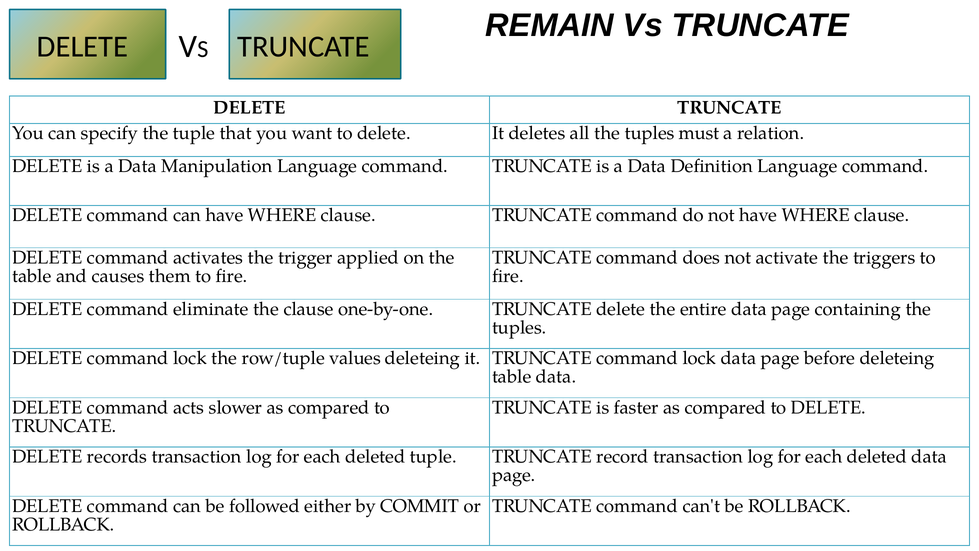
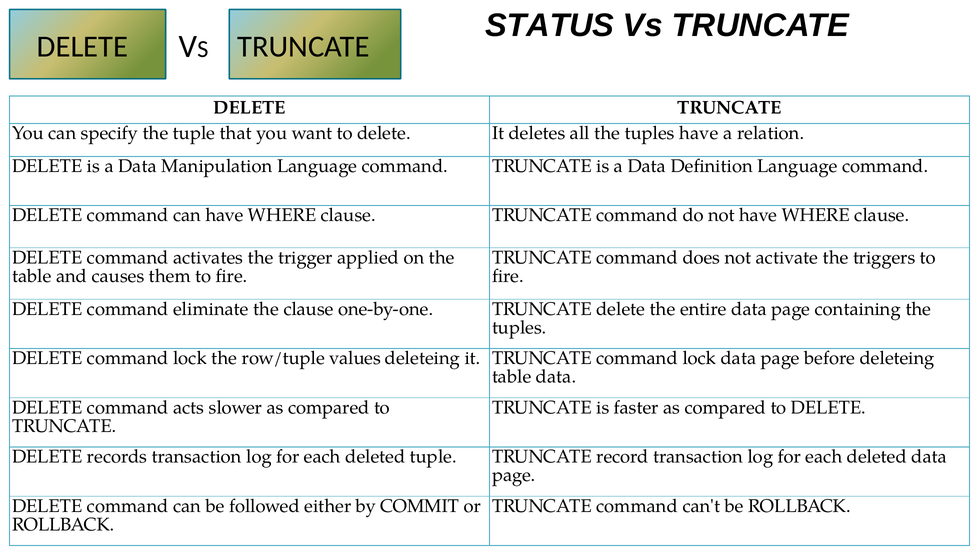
REMAIN: REMAIN -> STATUS (550, 26)
tuples must: must -> have (699, 133)
